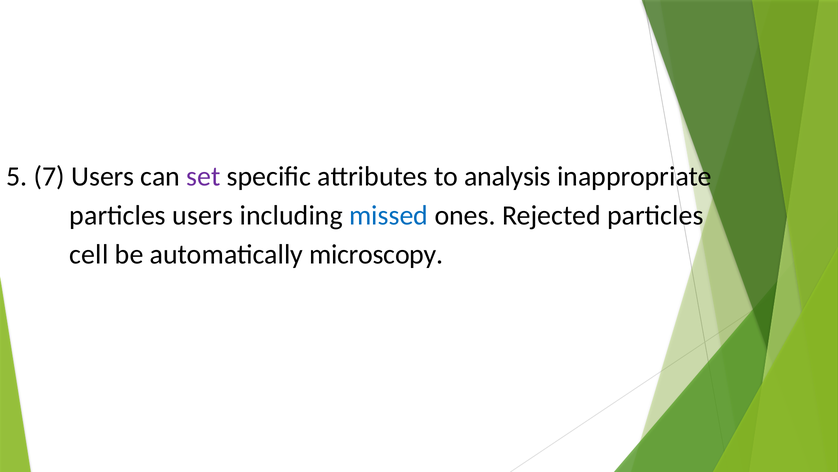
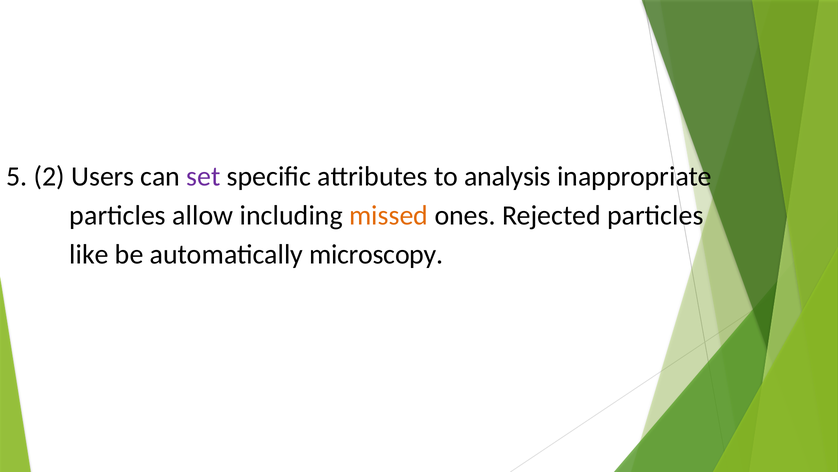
7: 7 -> 2 (49, 176)
particles users: users -> allow (203, 215)
missed colour: blue -> orange (389, 215)
cell: cell -> like (89, 254)
